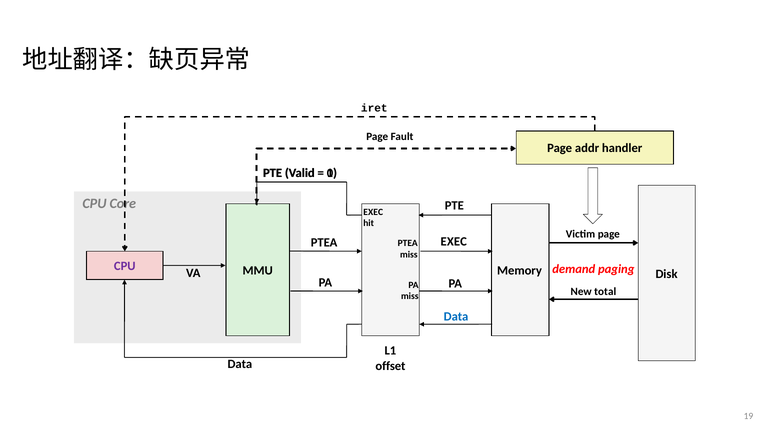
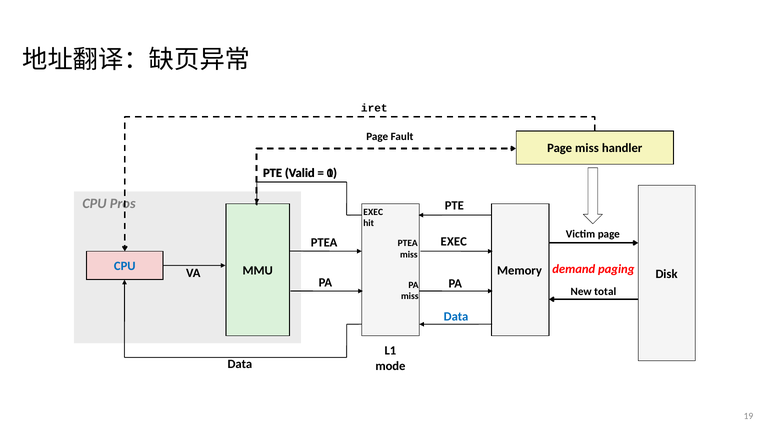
Page addr: addr -> miss (587, 148)
Core: Core -> Pros (123, 204)
CPU colour: purple -> blue (125, 266)
offset: offset -> mode (390, 366)
